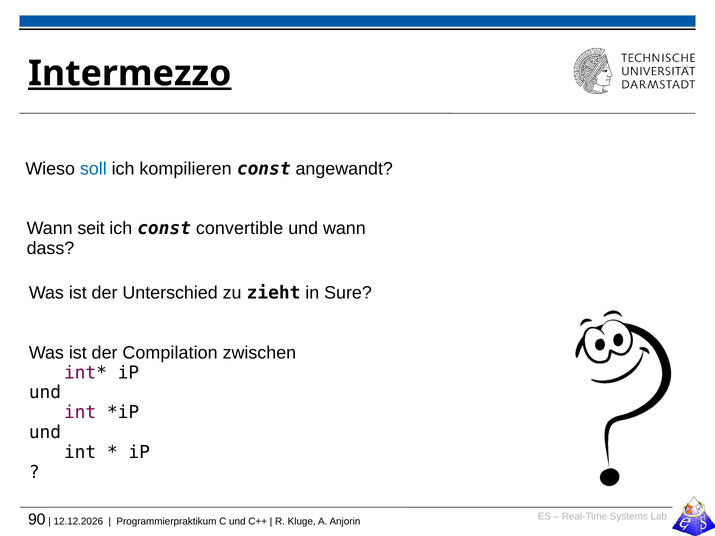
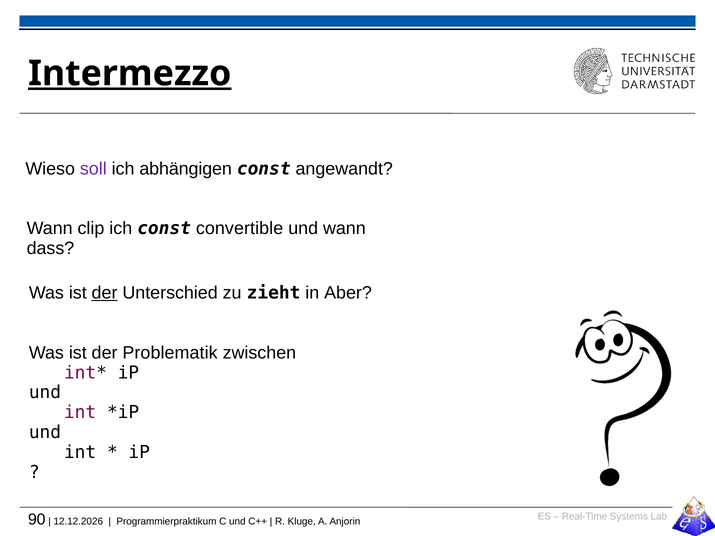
soll colour: blue -> purple (93, 169)
kompilieren: kompilieren -> abhängigen (186, 169)
seit: seit -> clip (91, 229)
der underline: none -> present (105, 293)
Sure: Sure -> Aber (348, 293)
Compilation: Compilation -> Problematik (170, 353)
